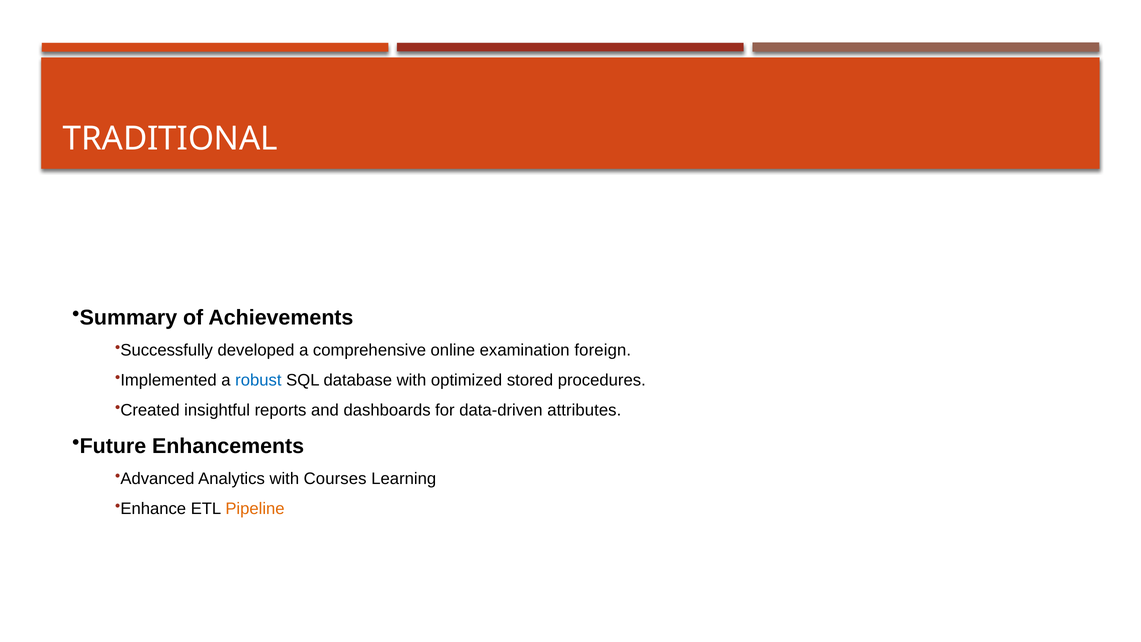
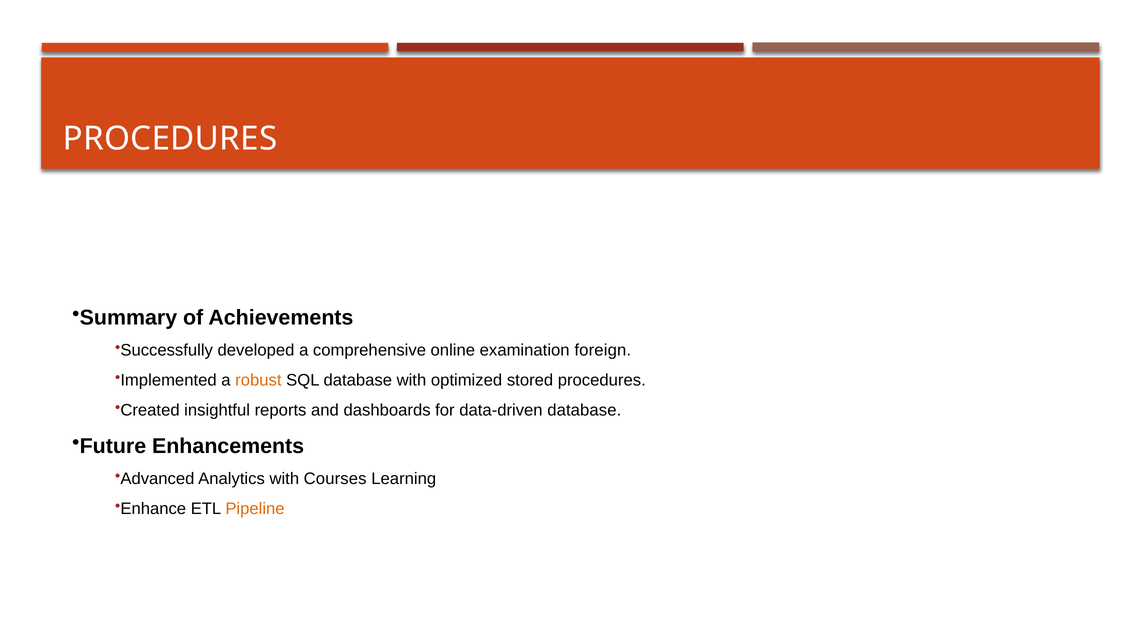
TRADITIONAL: TRADITIONAL -> PROCEDURES (170, 139)
robust colour: blue -> orange (258, 380)
data-driven attributes: attributes -> database (584, 410)
